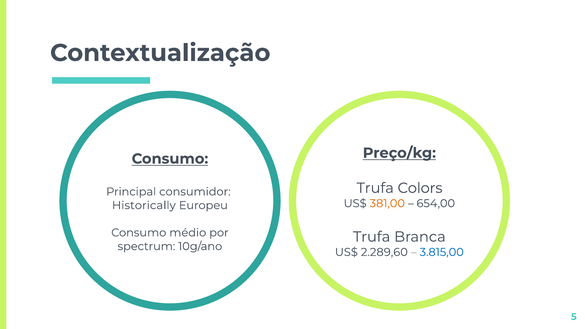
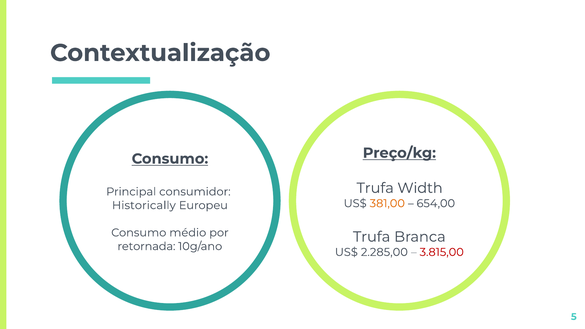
Colors: Colors -> Width (420, 188)
spectrum: spectrum -> retornada (146, 246)
2.289,60: 2.289,60 -> 2.285,00 (384, 252)
3.815,00 colour: blue -> red (442, 252)
